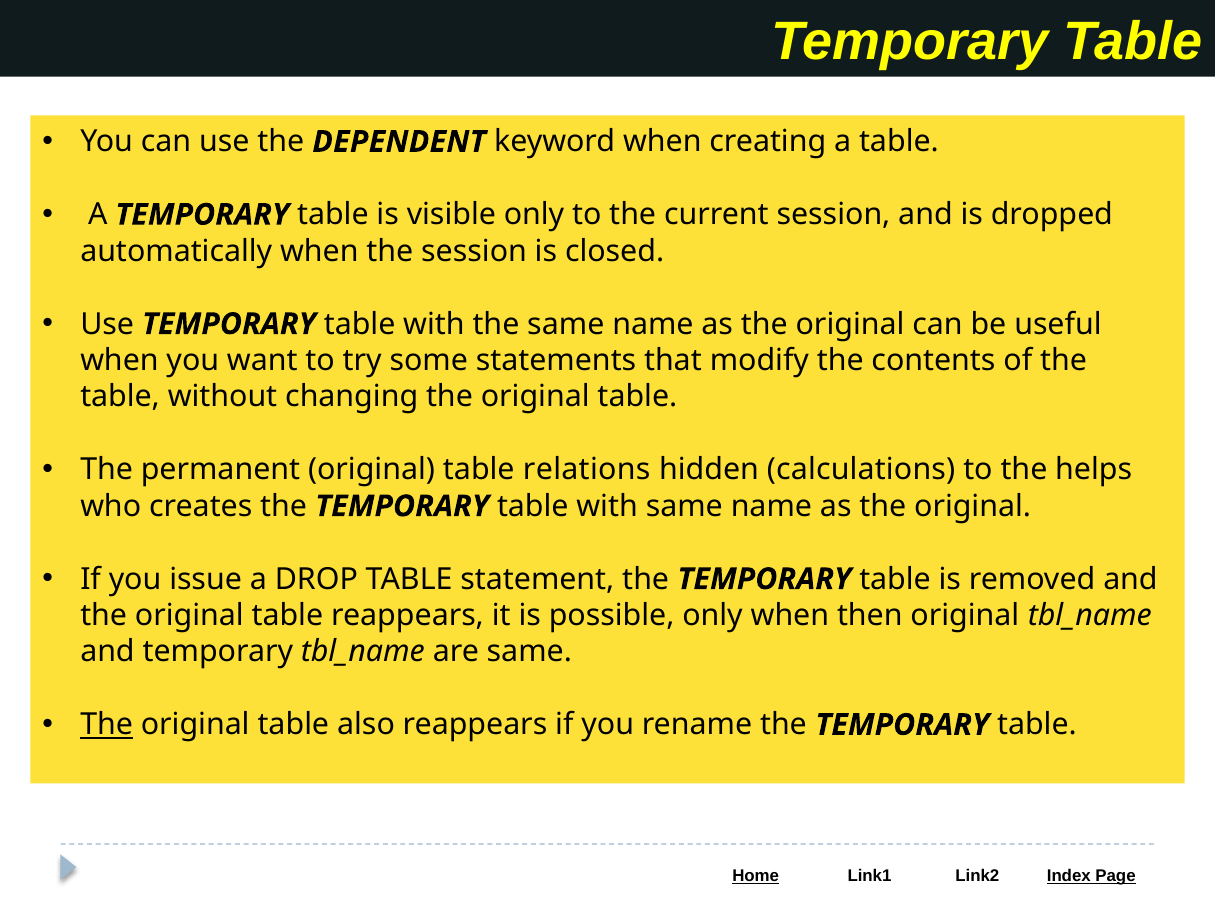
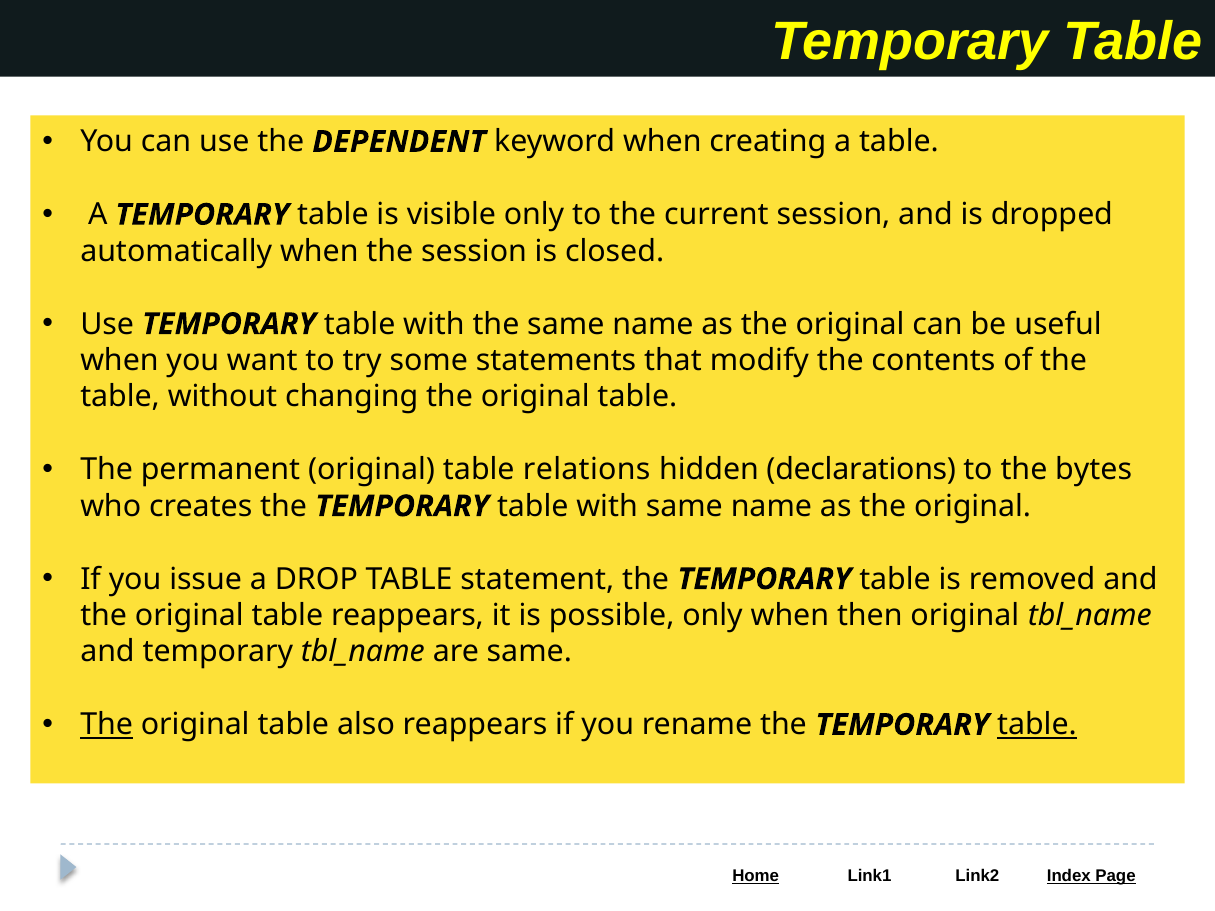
calculations: calculations -> declarations (861, 470)
helps: helps -> bytes (1094, 470)
table underline: none -> present (1037, 725)
